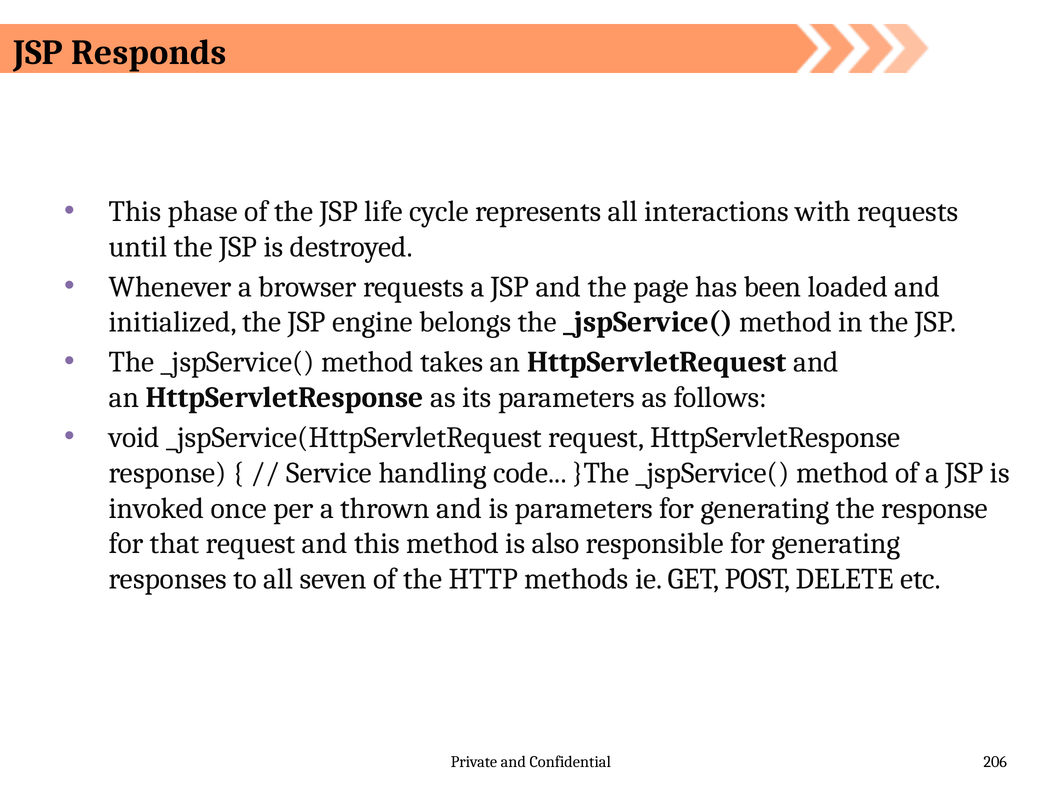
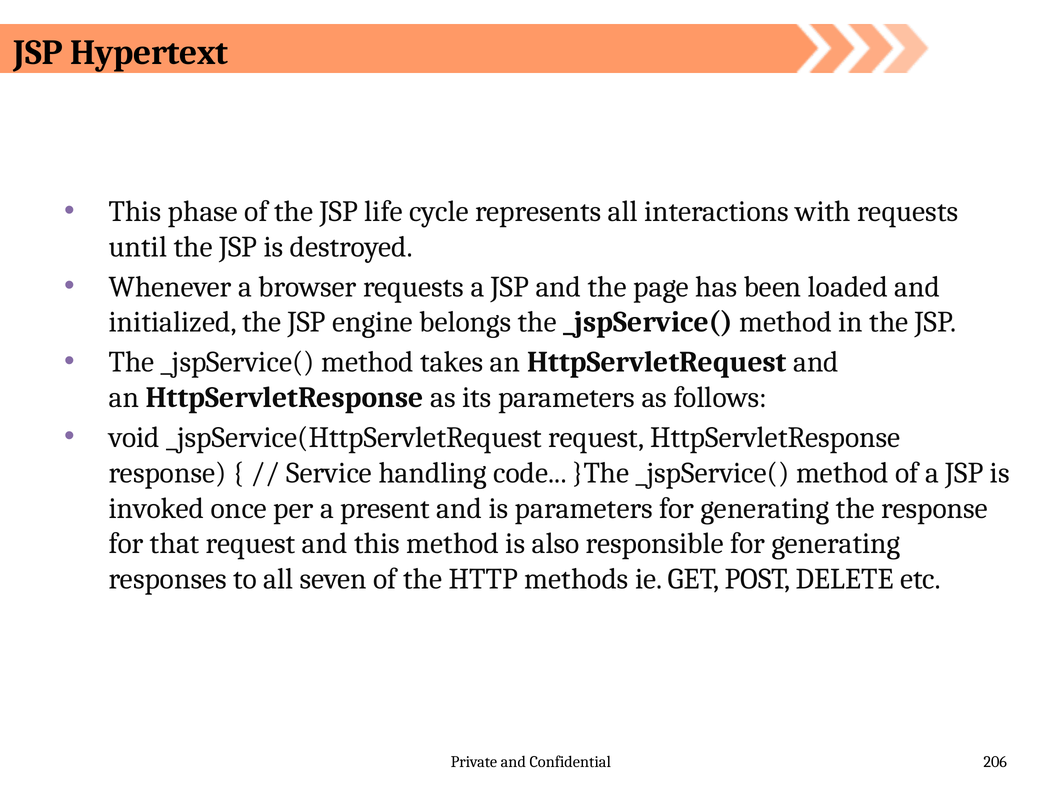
Responds: Responds -> Hypertext (149, 52)
thrown: thrown -> present (385, 508)
